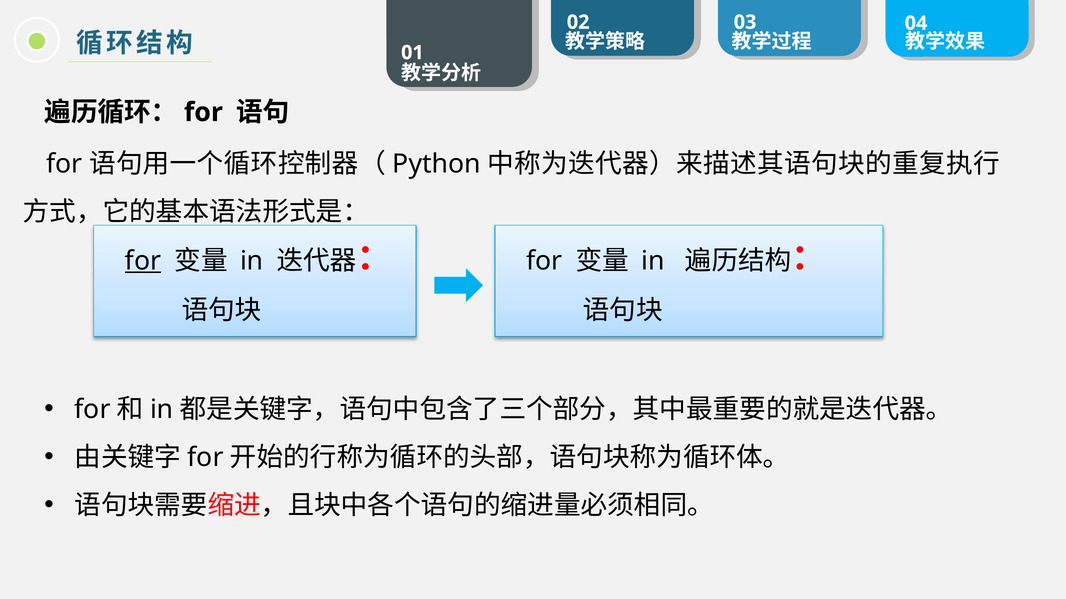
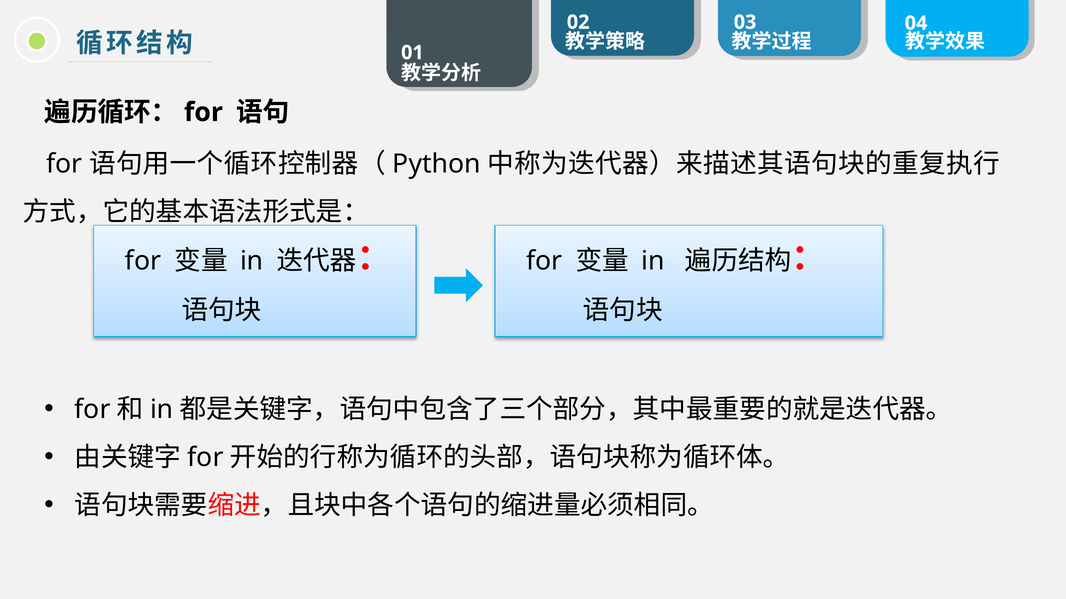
for underline: present -> none (143, 261)
